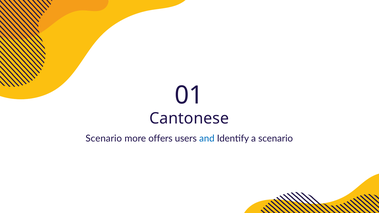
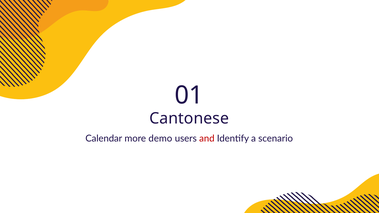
Scenario: Scenario -> Calendar (104, 139)
offers: offers -> demo (160, 139)
and colour: blue -> red (207, 139)
